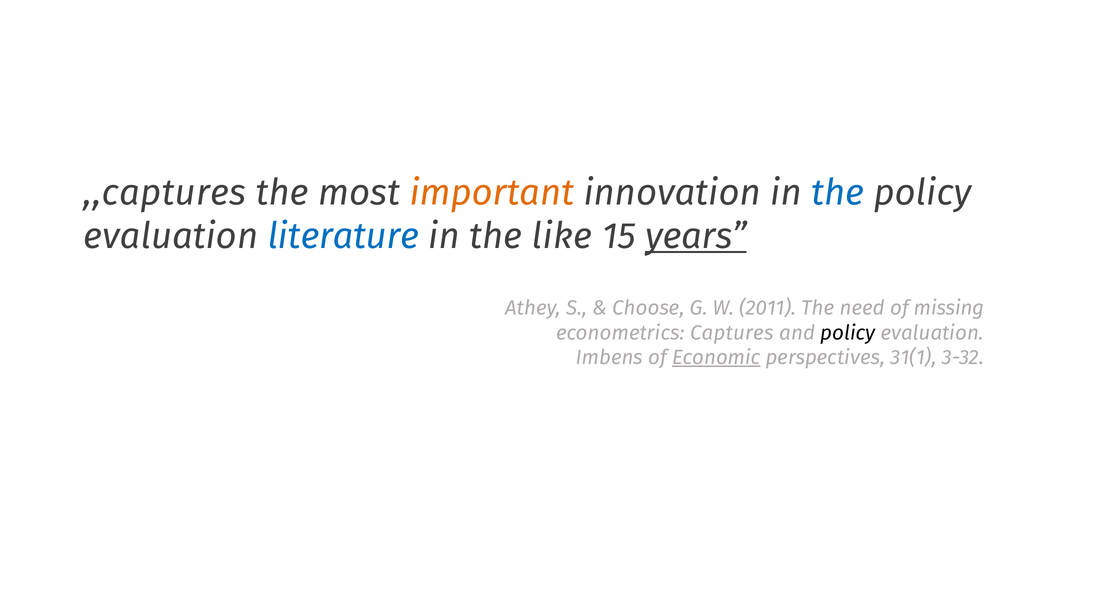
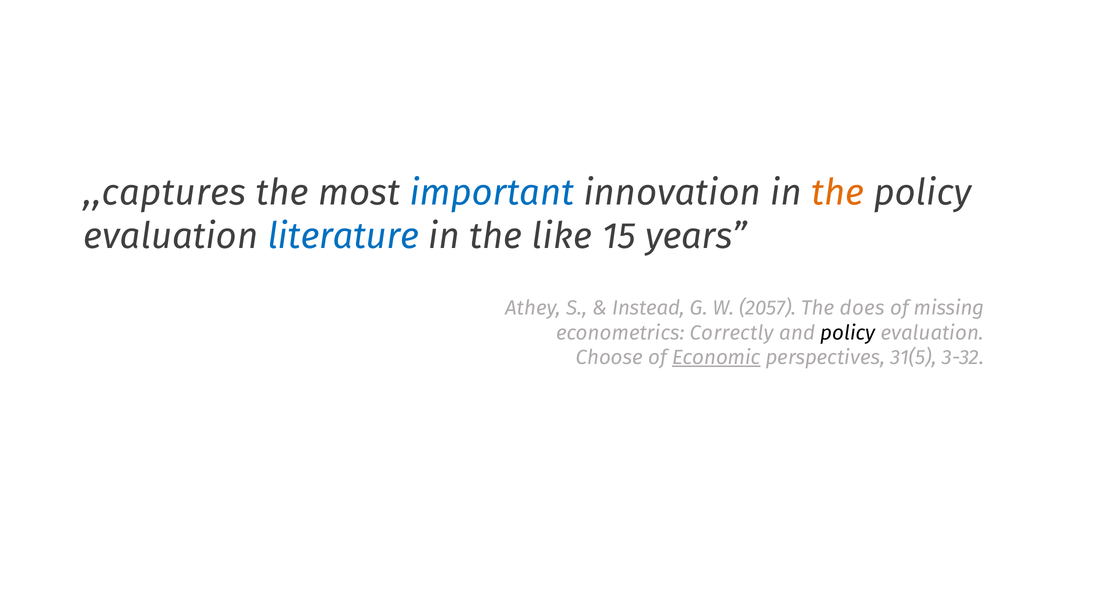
important colour: orange -> blue (492, 193)
the colour: blue -> orange (838, 193)
years underline: present -> none (696, 236)
Choose: Choose -> Instead (649, 308)
2011: 2011 -> 2057 (768, 308)
need: need -> does (862, 308)
Captures: Captures -> Correctly (732, 333)
Imbens: Imbens -> Choose (609, 357)
31(1: 31(1 -> 31(5 (914, 357)
